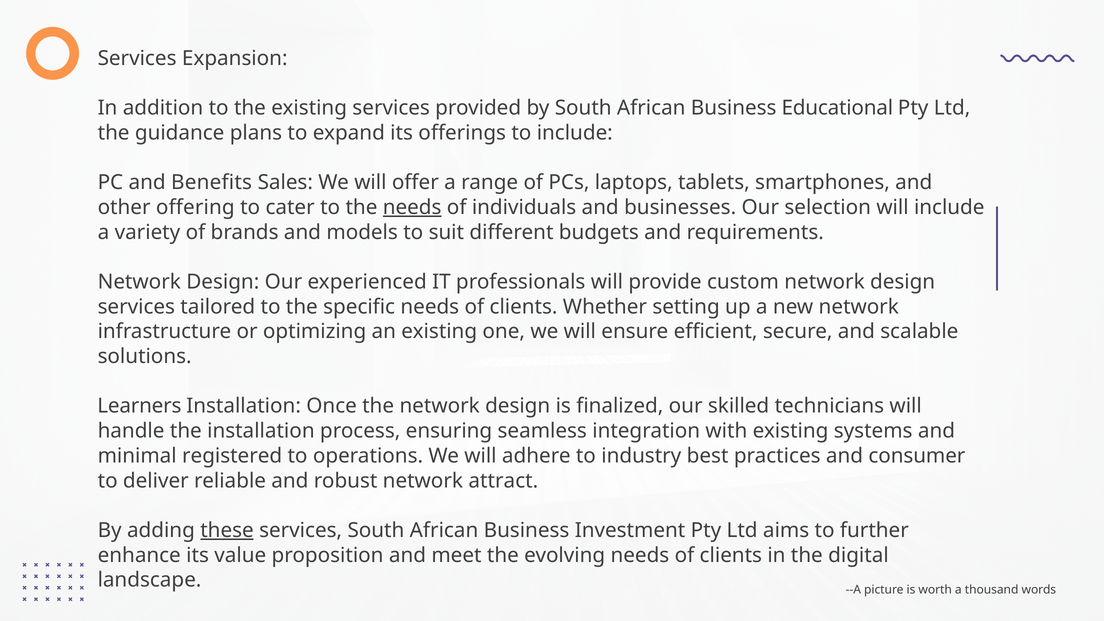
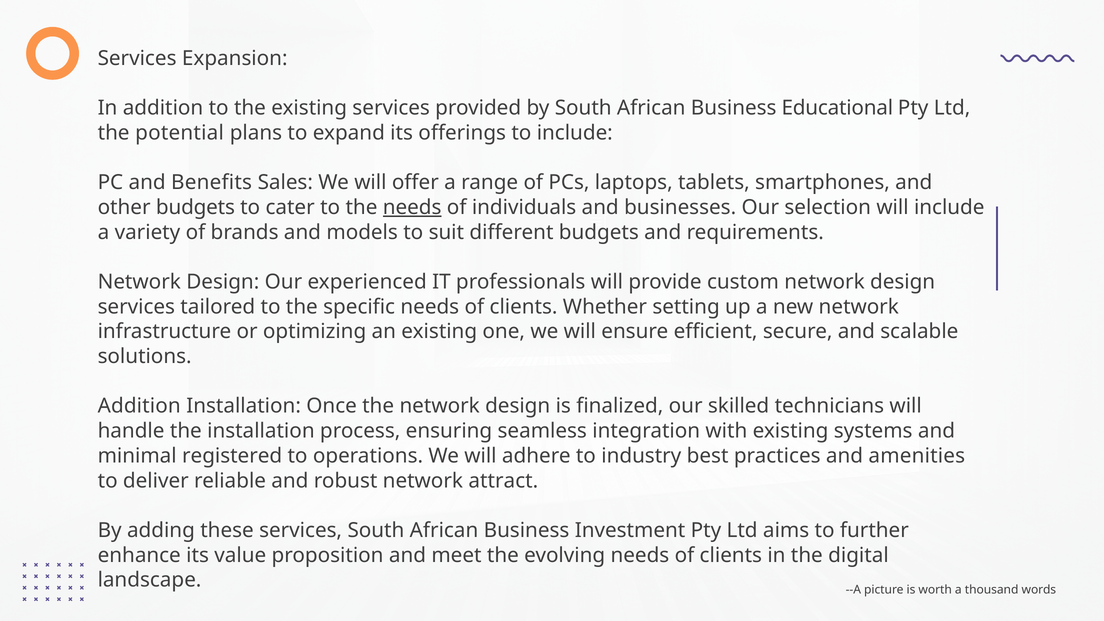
guidance: guidance -> potential (180, 133)
other offering: offering -> budgets (195, 207)
Learners: Learners -> Addition (139, 406)
consumer: consumer -> amenities (917, 456)
these underline: present -> none (227, 530)
